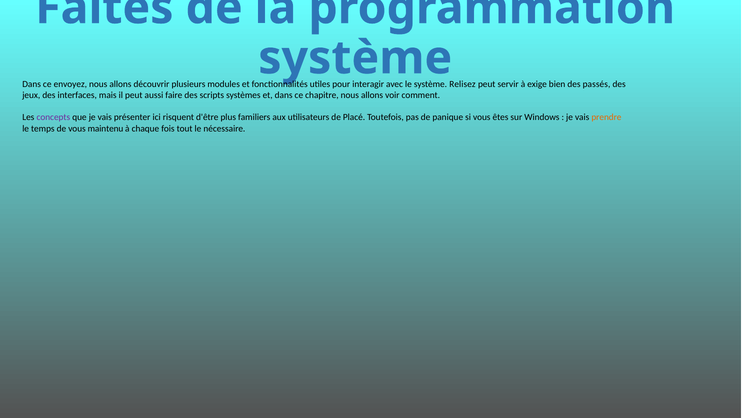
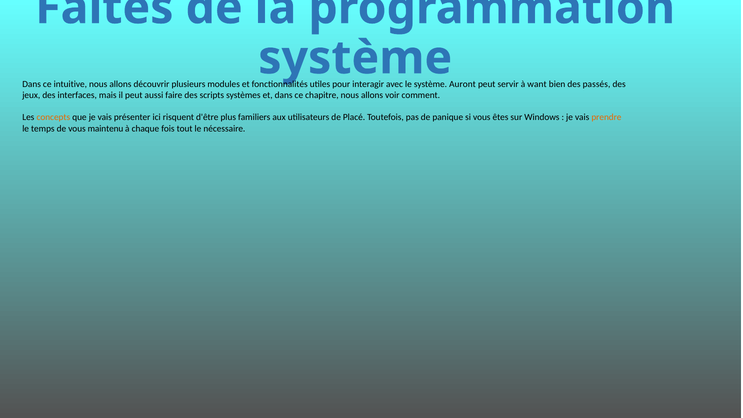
envoyez: envoyez -> intuitive (70, 84)
Relisez: Relisez -> Auront (462, 84)
exige: exige -> want (537, 84)
concepts colour: purple -> orange (53, 117)
